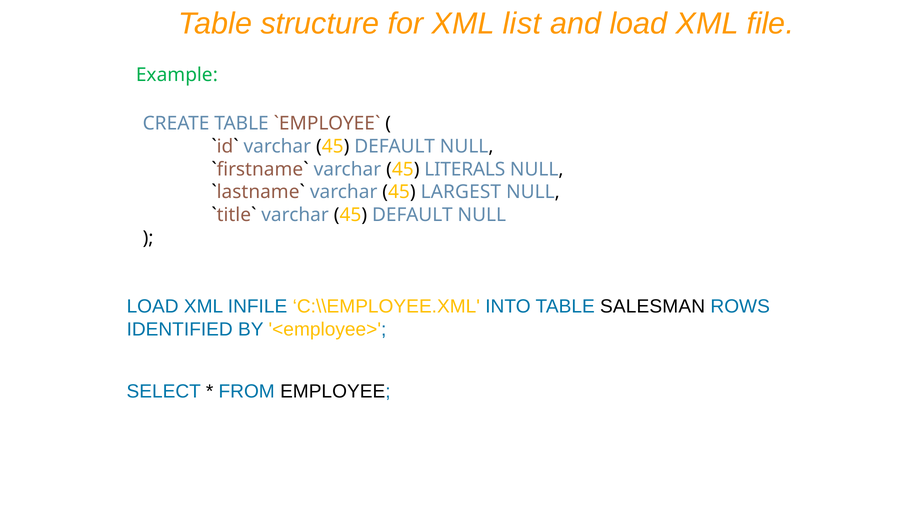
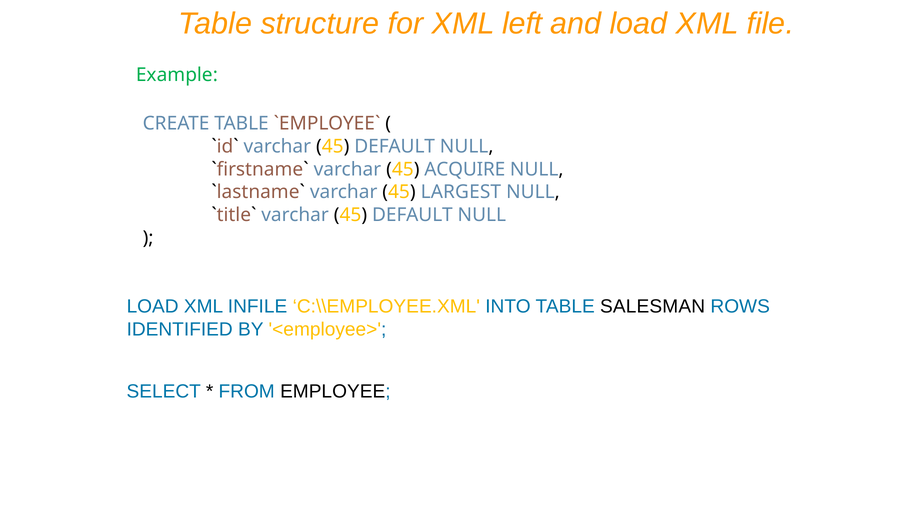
list: list -> left (522, 24)
LITERALS: LITERALS -> ACQUIRE (465, 169)
